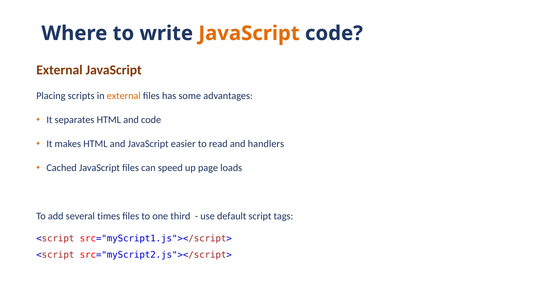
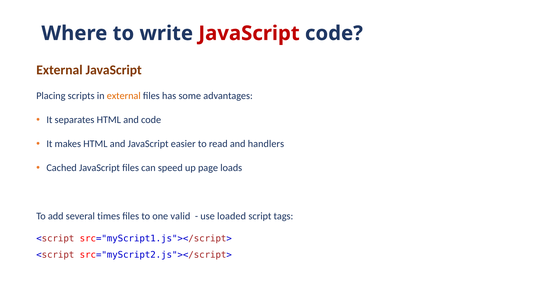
JavaScript colour: orange -> red (249, 33)
third: third -> valid (180, 216)
default: default -> loaded (232, 216)
